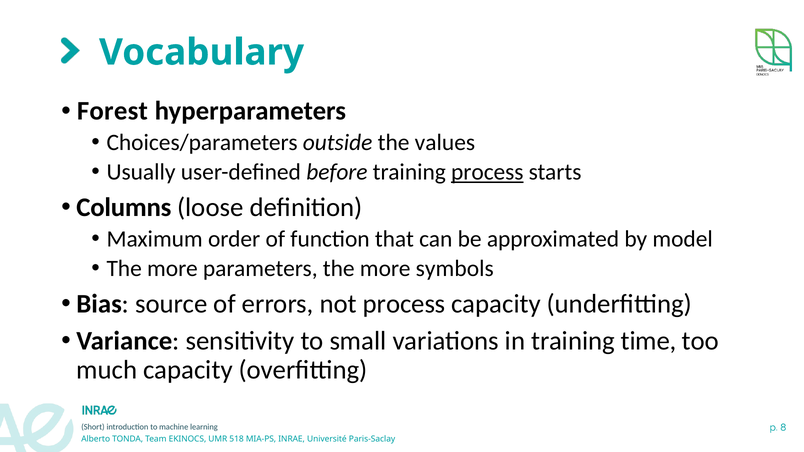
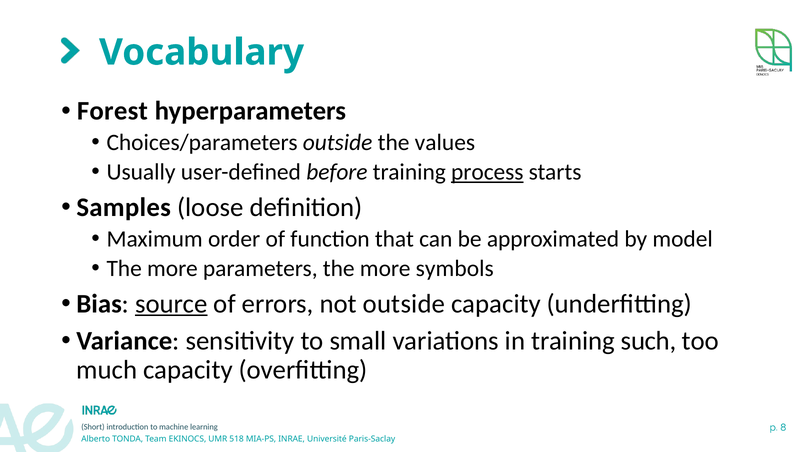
Columns: Columns -> Samples (124, 208)
source underline: none -> present (171, 304)
not process: process -> outside (404, 304)
time: time -> such (649, 341)
